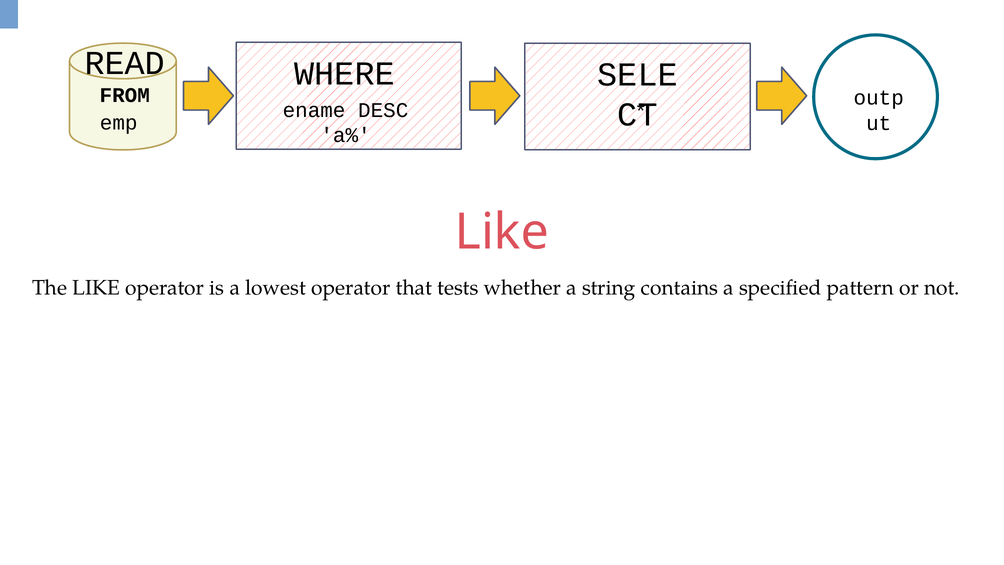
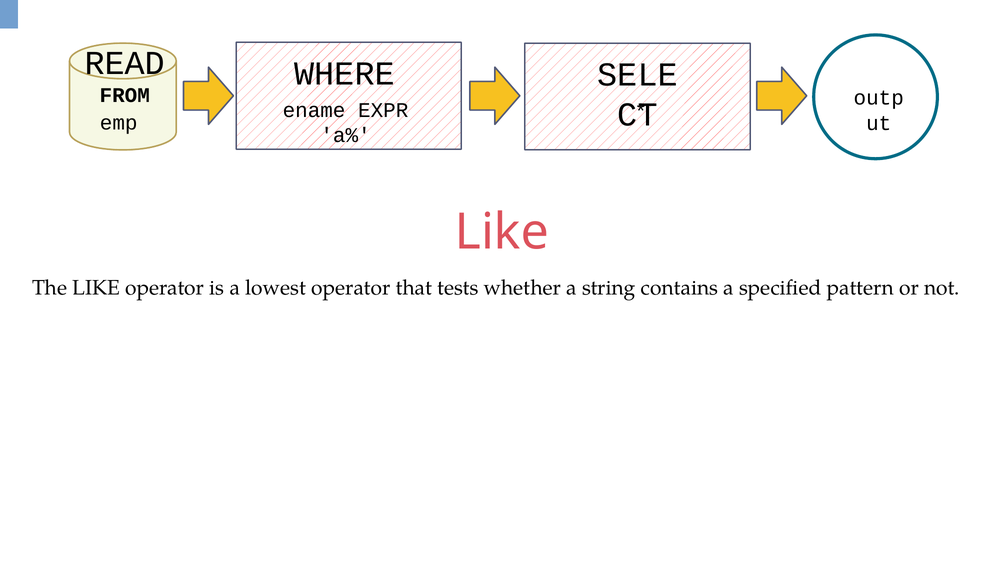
DESC: DESC -> EXPR (383, 110)
